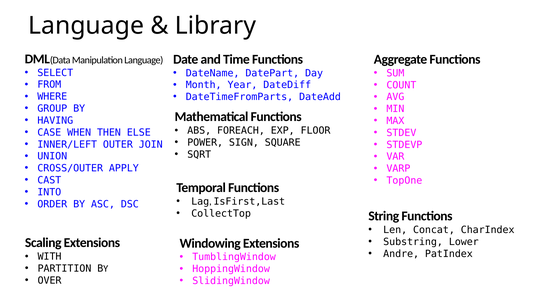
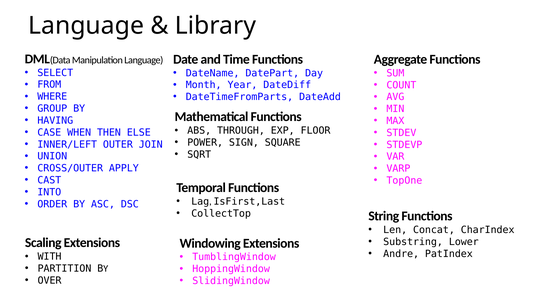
FOREACH: FOREACH -> THROUGH (241, 131)
